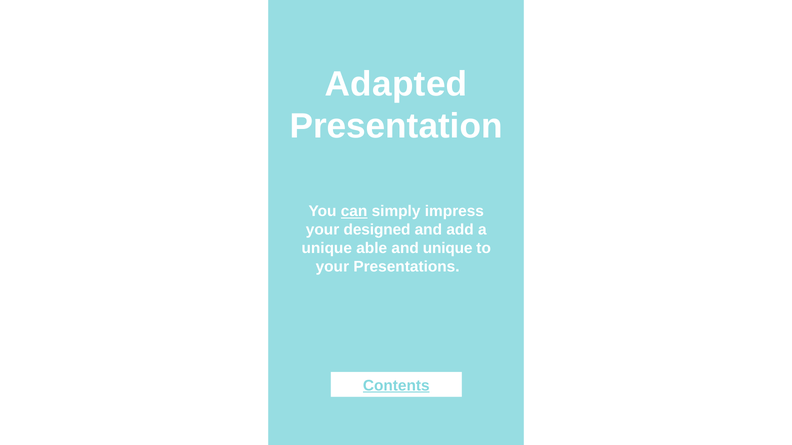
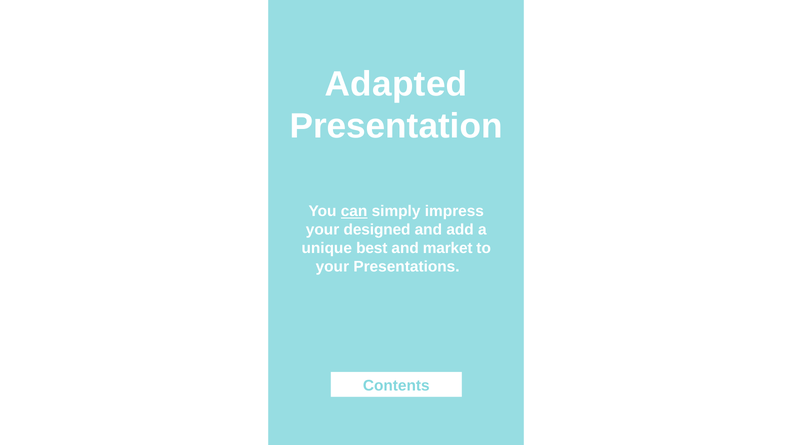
able: able -> best (372, 248)
and unique: unique -> market (448, 248)
Contents underline: present -> none (396, 386)
